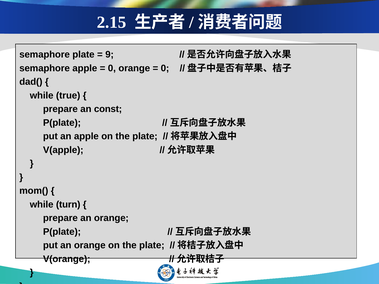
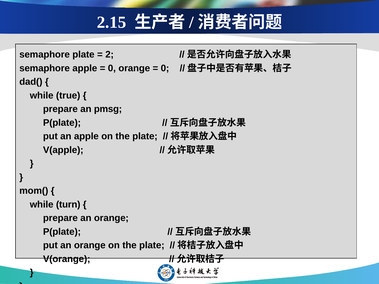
9: 9 -> 2 (110, 55)
const: const -> pmsg (108, 109)
